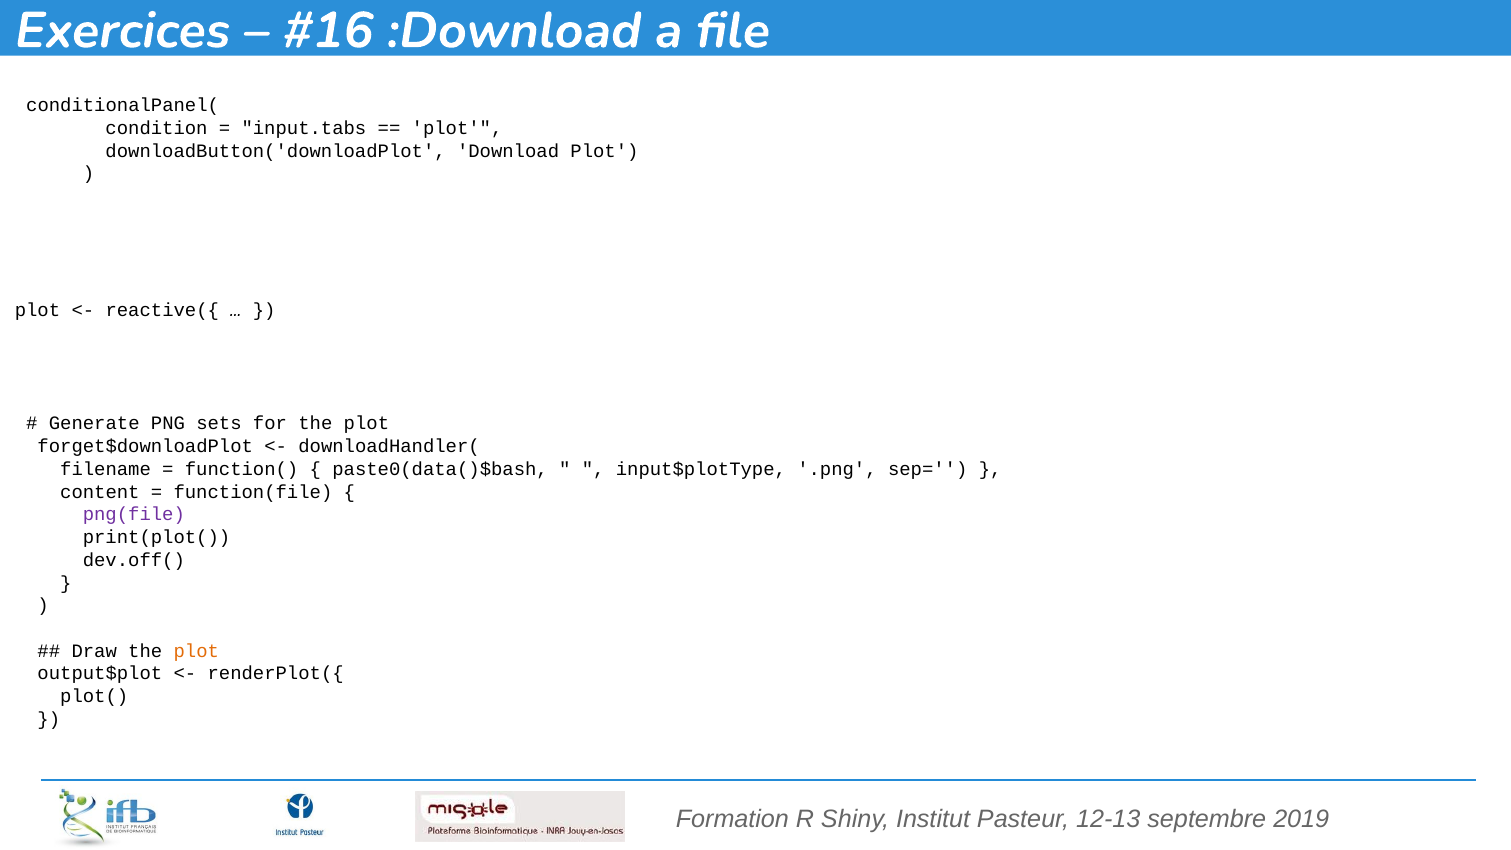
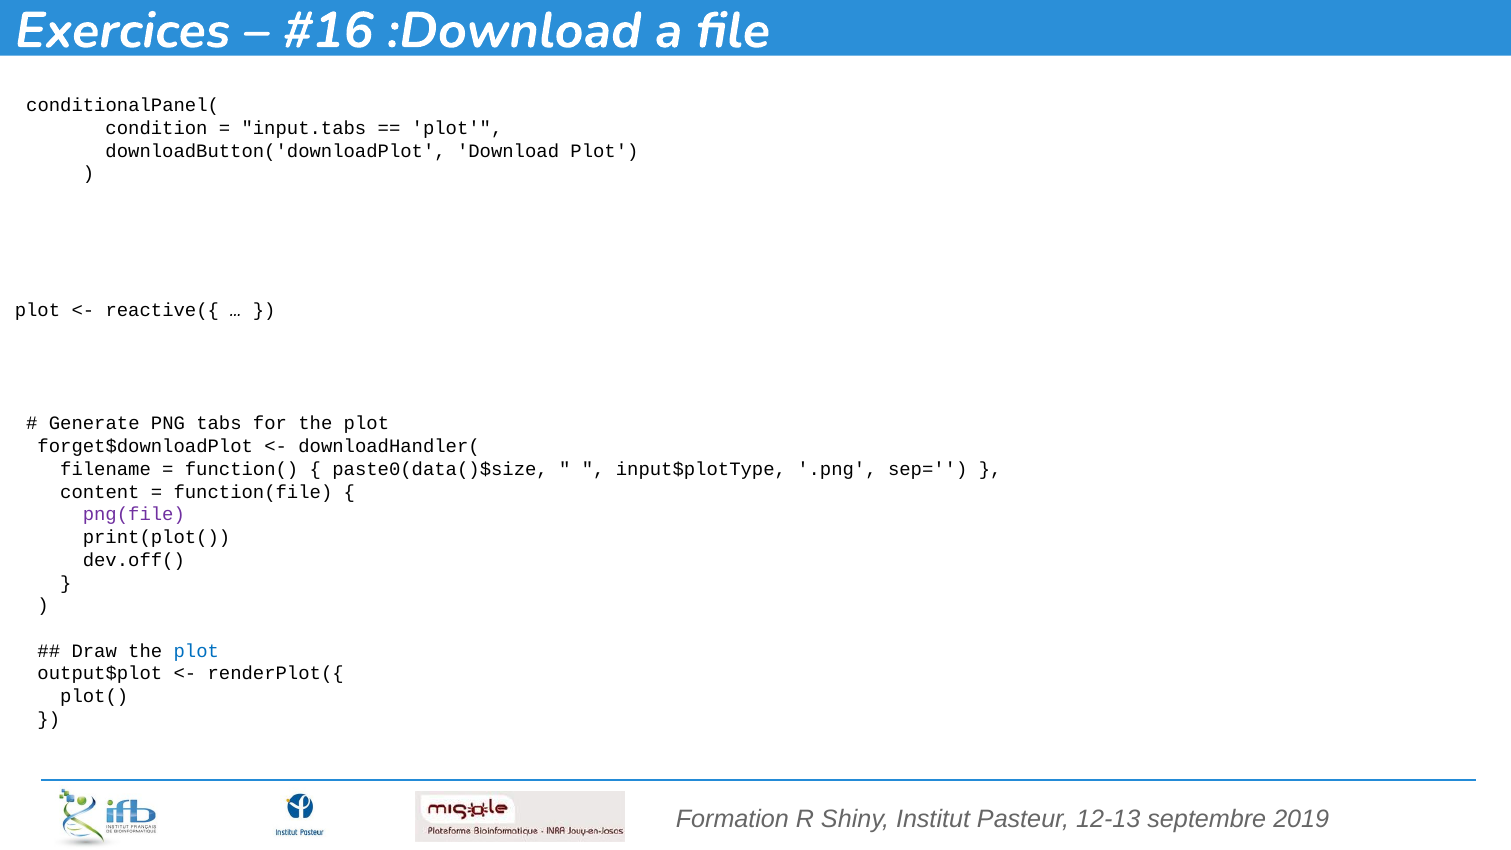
sets: sets -> tabs (219, 424)
paste0(data()$bash: paste0(data()$bash -> paste0(data()$size (440, 469)
plot colour: orange -> blue (196, 651)
